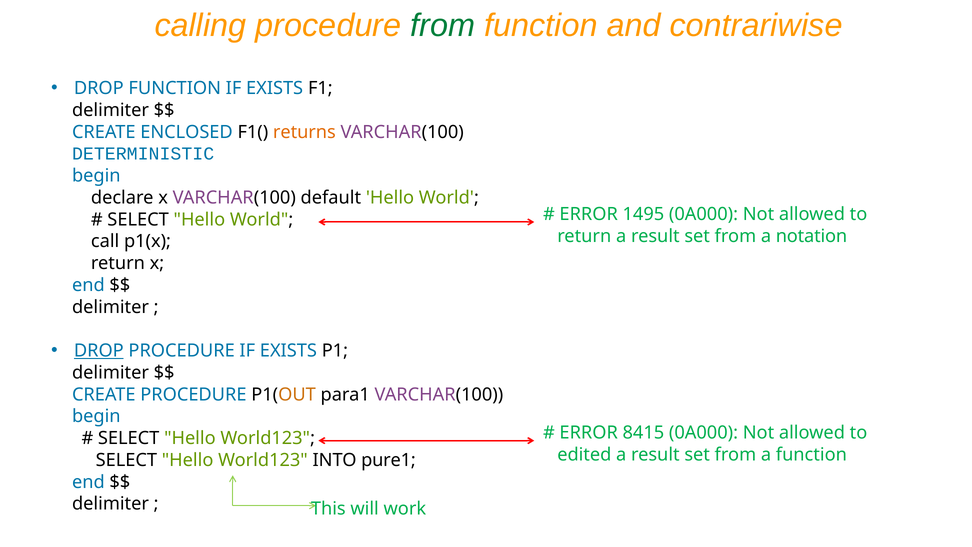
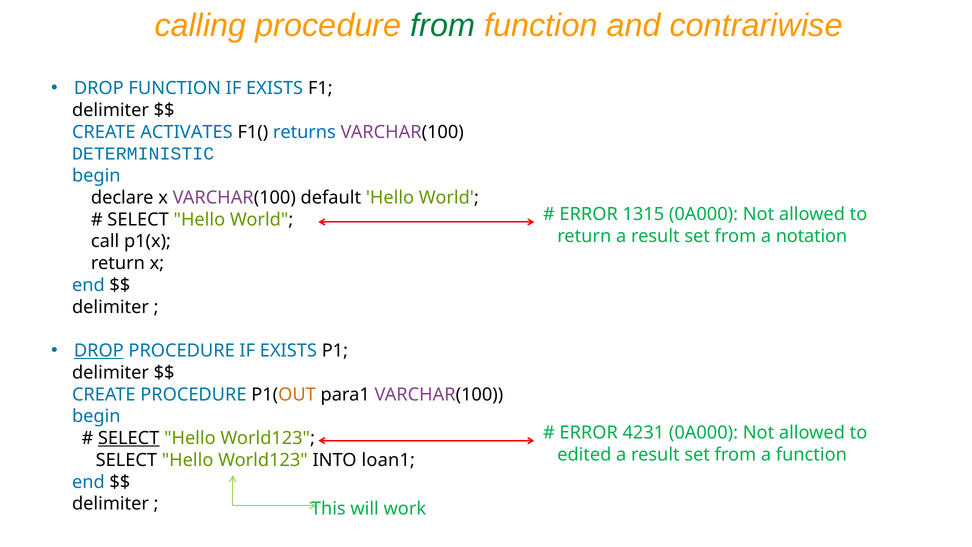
ENCLOSED: ENCLOSED -> ACTIVATES (187, 132)
returns colour: orange -> blue (304, 132)
1495: 1495 -> 1315 (643, 214)
8415: 8415 -> 4231 (643, 433)
SELECT underline: none -> present (129, 438)
pure1: pure1 -> loan1 (388, 460)
